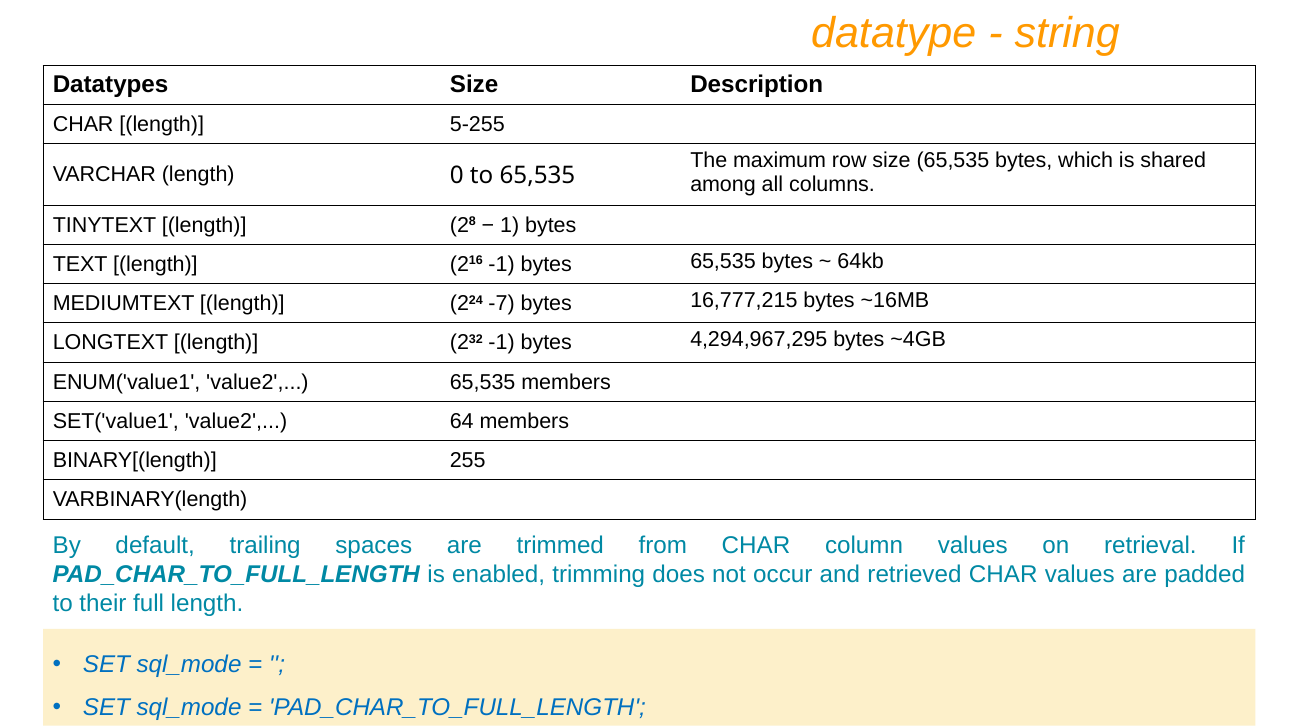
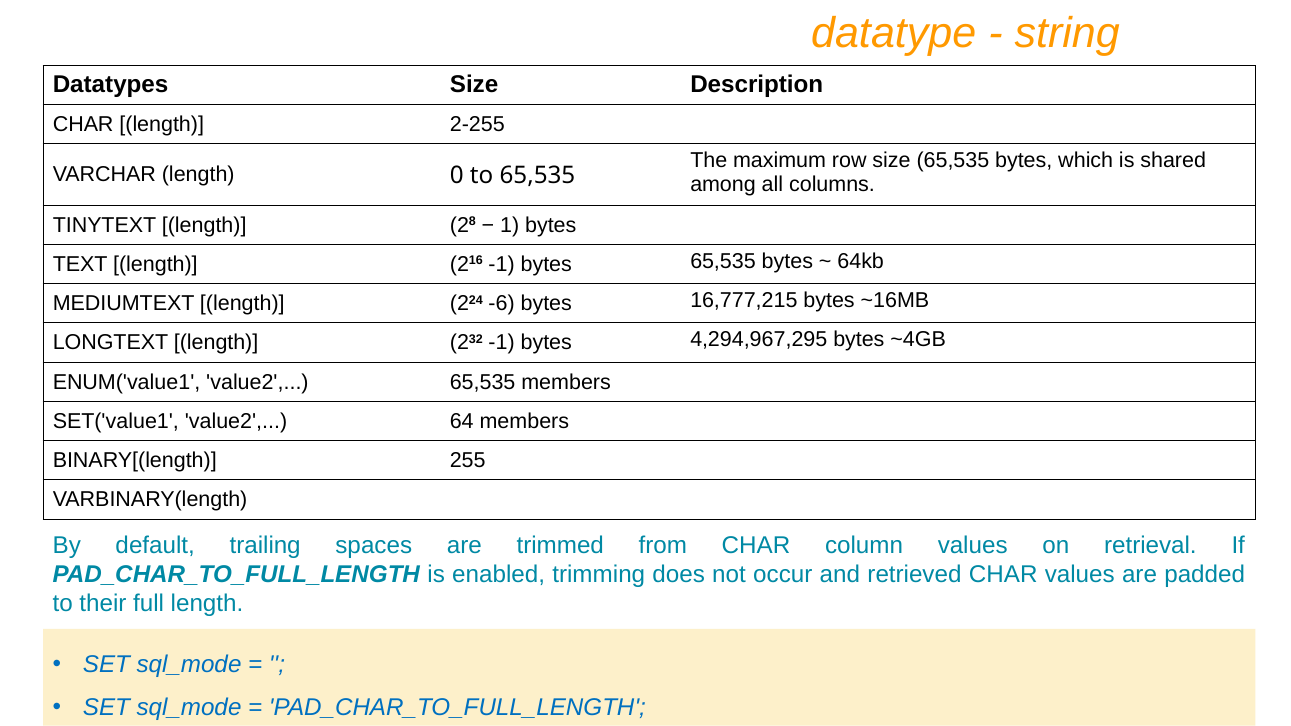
5-255: 5-255 -> 2-255 (477, 124)
-7: -7 -> -6 (502, 304)
